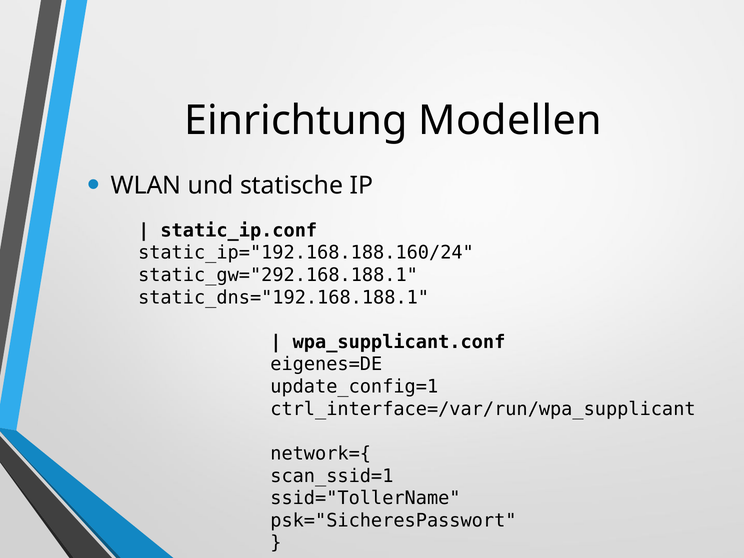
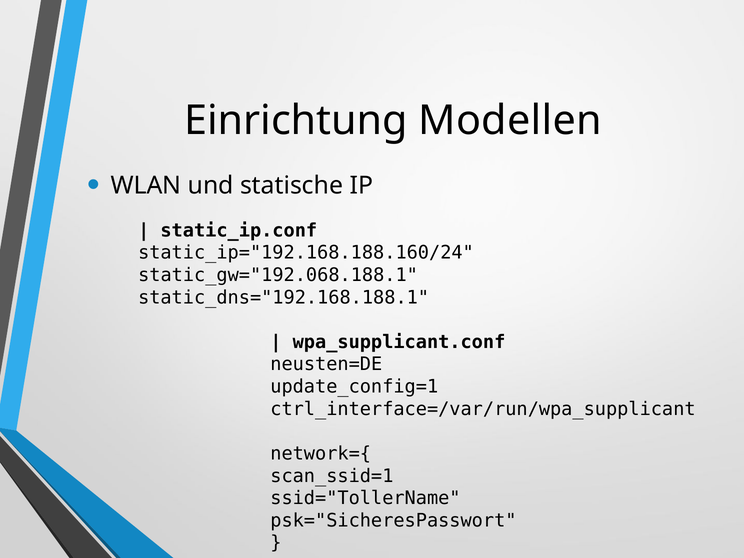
static_gw="292.168.188.1: static_gw="292.168.188.1 -> static_gw="192.068.188.1 (278, 275)
eigenes=DE: eigenes=DE -> neusten=DE (326, 364)
